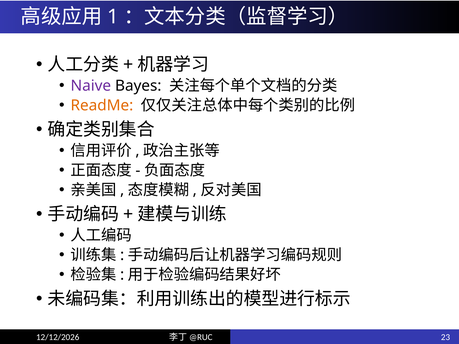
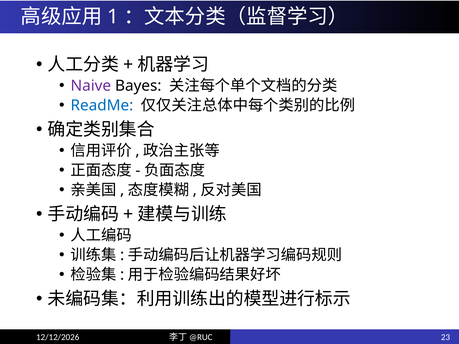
ReadMe colour: orange -> blue (102, 105)
